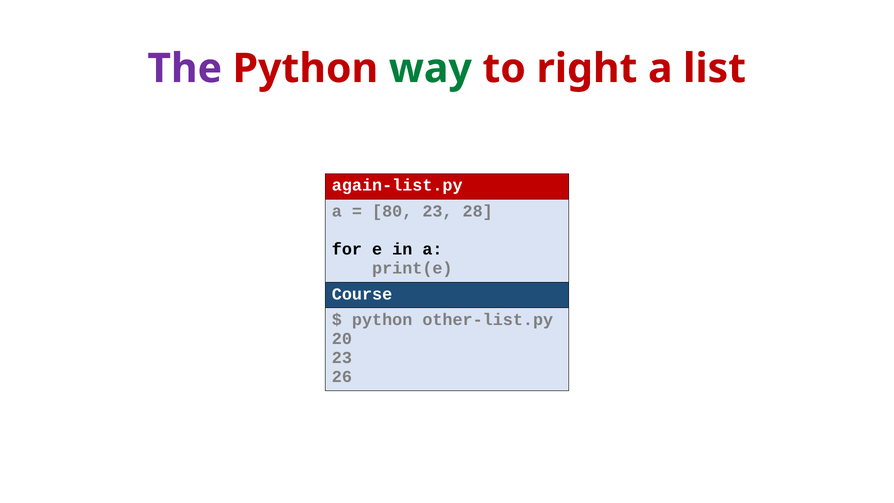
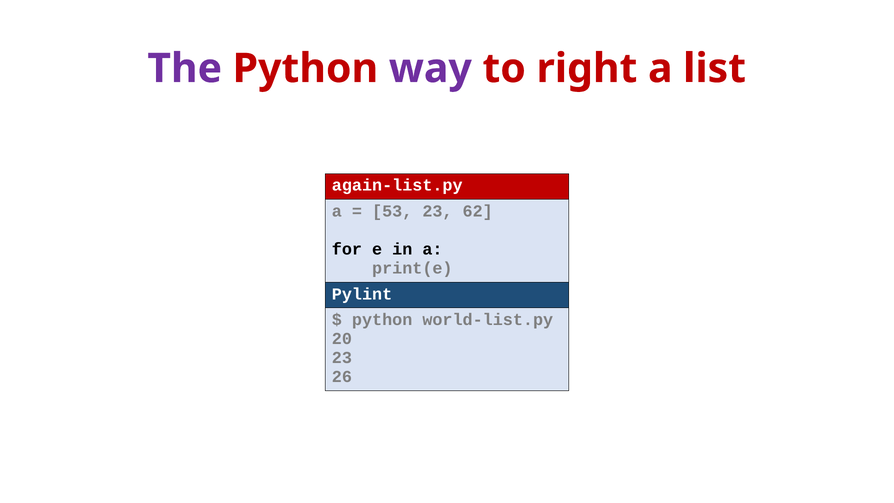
way colour: green -> purple (430, 69)
80: 80 -> 53 (392, 211)
28: 28 -> 62 (478, 211)
Course: Course -> Pylint (362, 294)
other-list.py: other-list.py -> world-list.py (488, 320)
